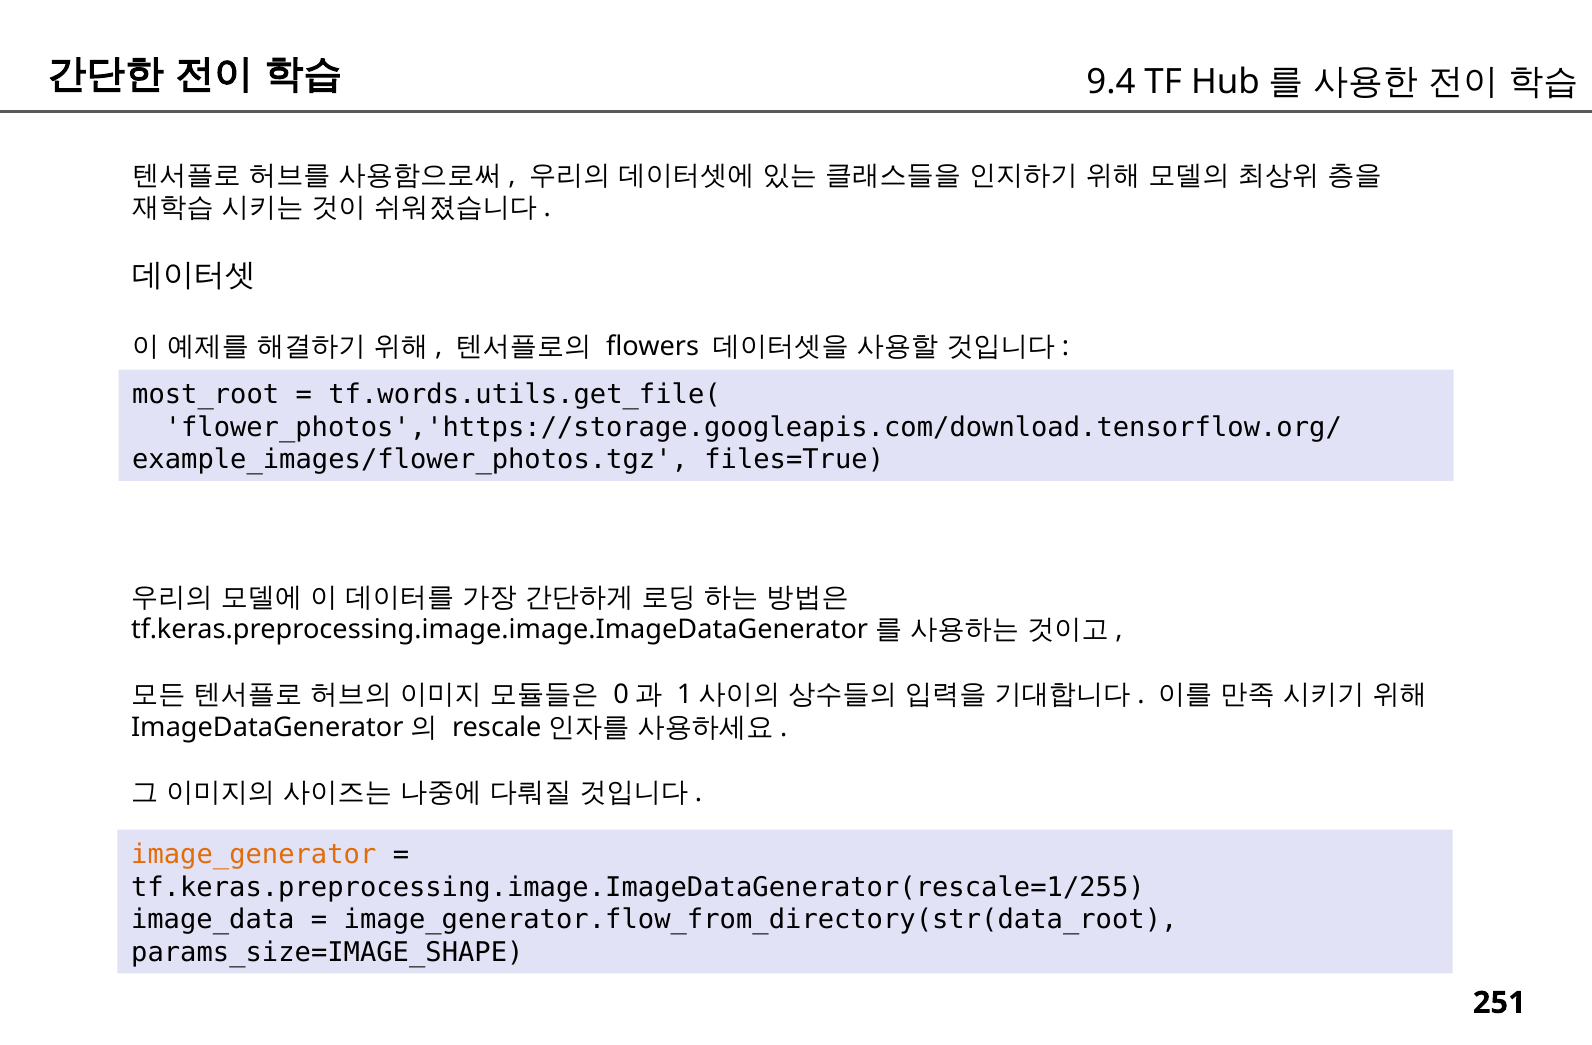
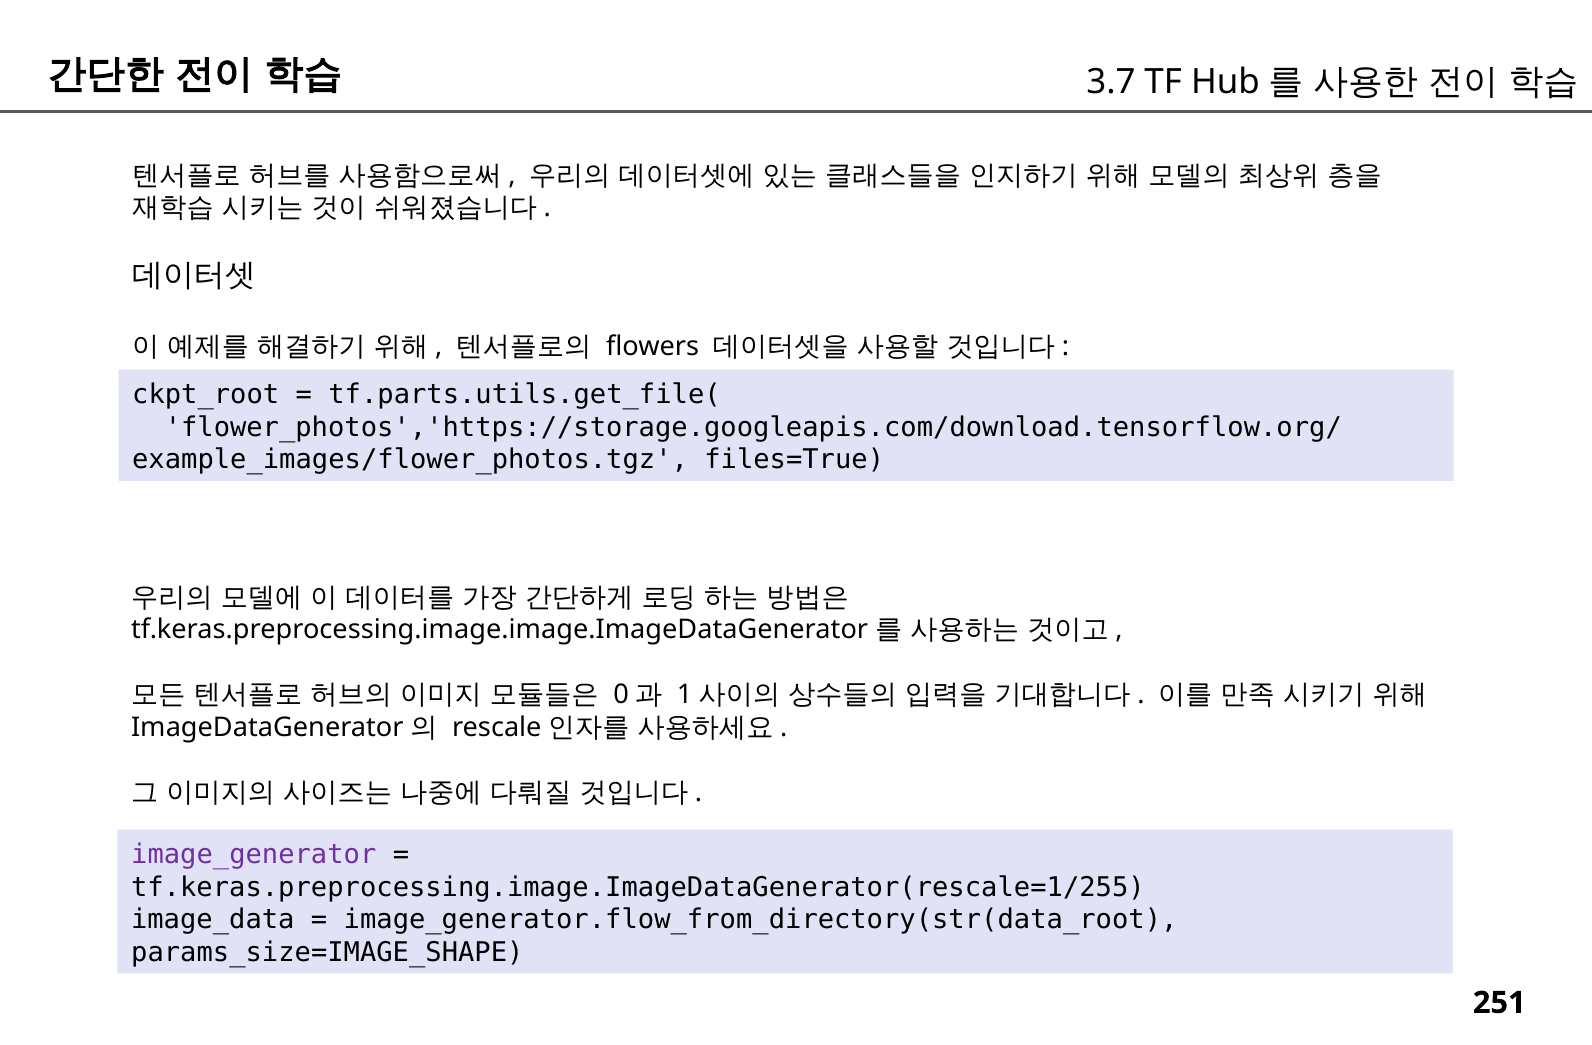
9.4: 9.4 -> 3.7 (1111, 82)
most_root: most_root -> ckpt_root (206, 395)
tf.words.utils.get_file(: tf.words.utils.get_file( -> tf.parts.utils.get_file( (525, 395)
image_generator colour: orange -> purple (254, 855)
